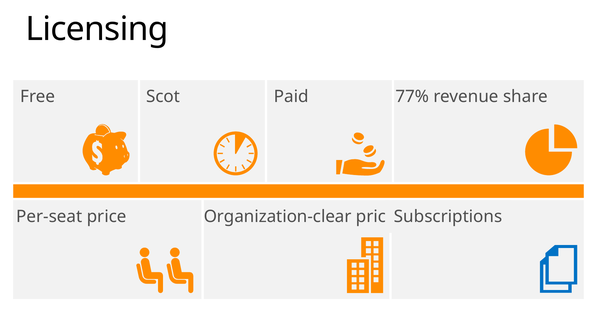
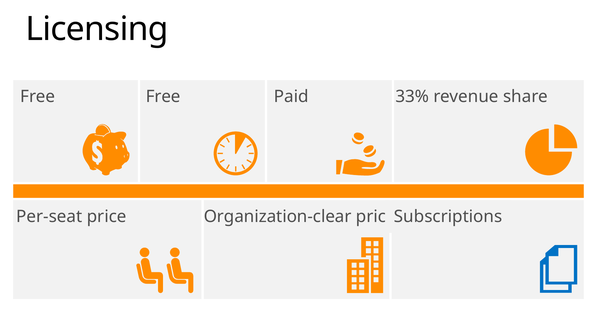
Free Scot: Scot -> Free (163, 96)
77%: 77% -> 33% (412, 96)
